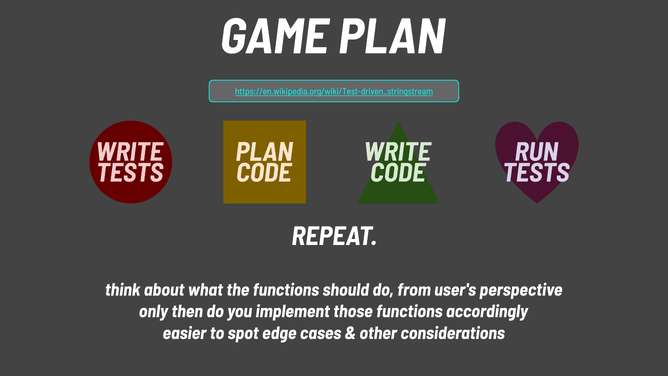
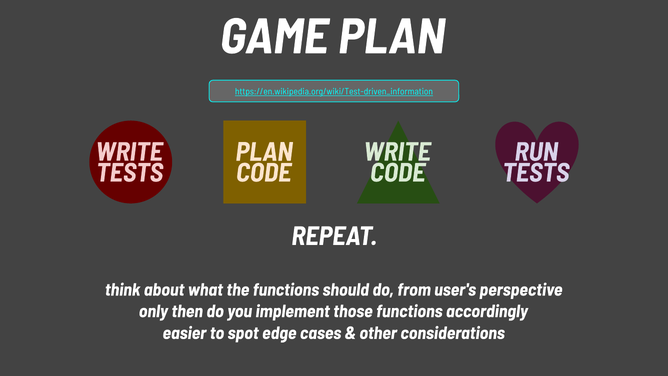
https://en.wikipedia.org/wiki/Test-driven_stringstream: https://en.wikipedia.org/wiki/Test-driven_stringstream -> https://en.wikipedia.org/wiki/Test-driven_information (334, 92)
